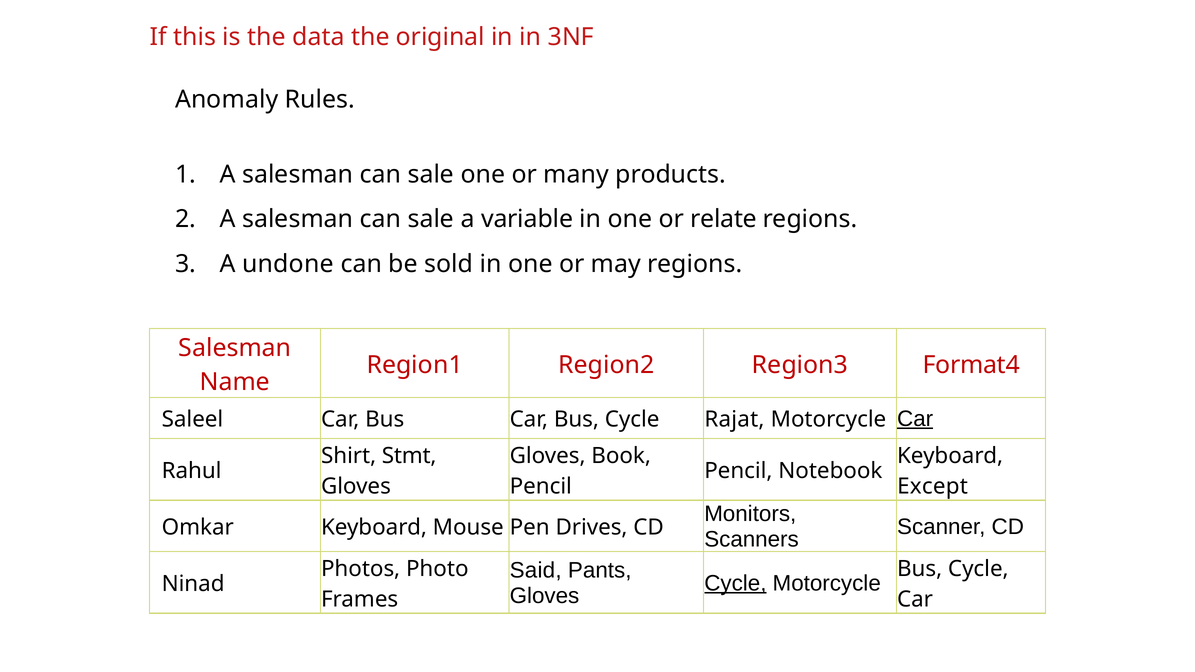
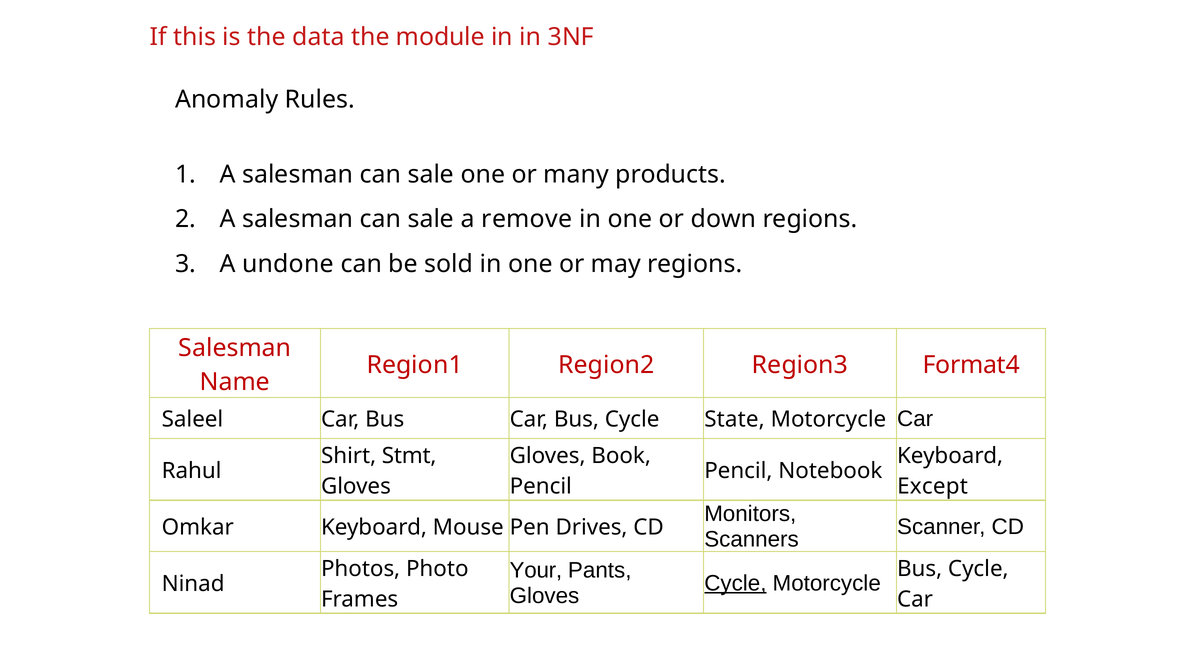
original: original -> module (440, 37)
variable: variable -> remove (527, 219)
relate: relate -> down (723, 219)
Rajat: Rajat -> State (734, 420)
Car underline: present -> none (915, 419)
Said: Said -> Your (536, 571)
